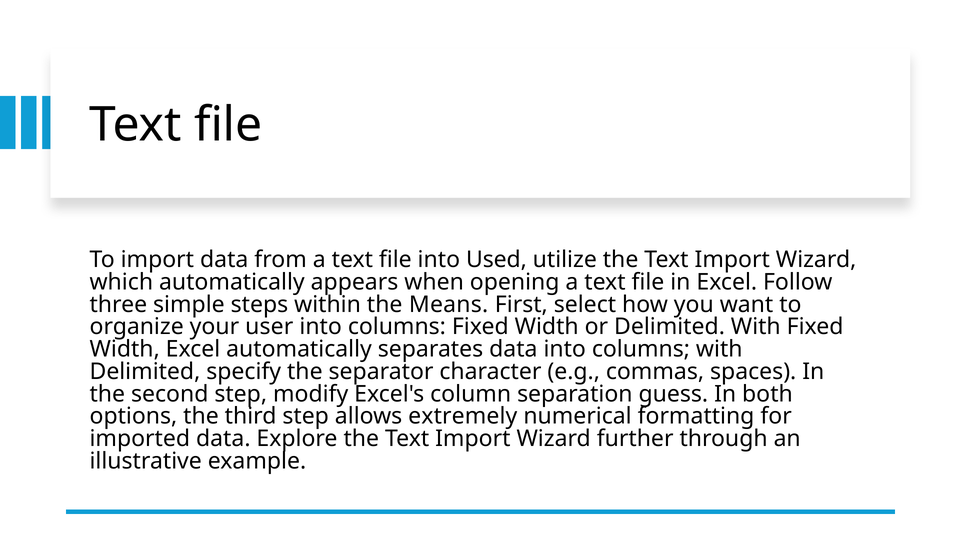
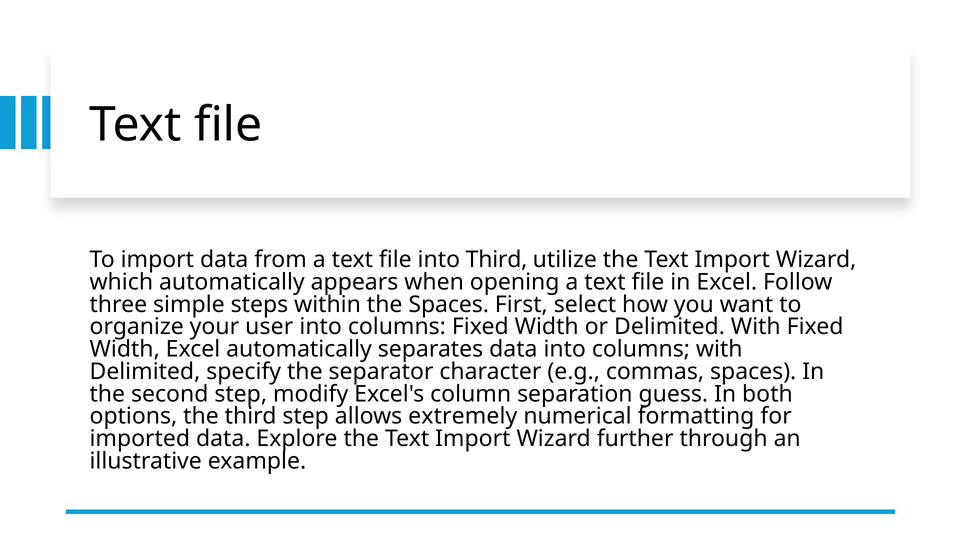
into Used: Used -> Third (497, 259)
the Means: Means -> Spaces (449, 304)
